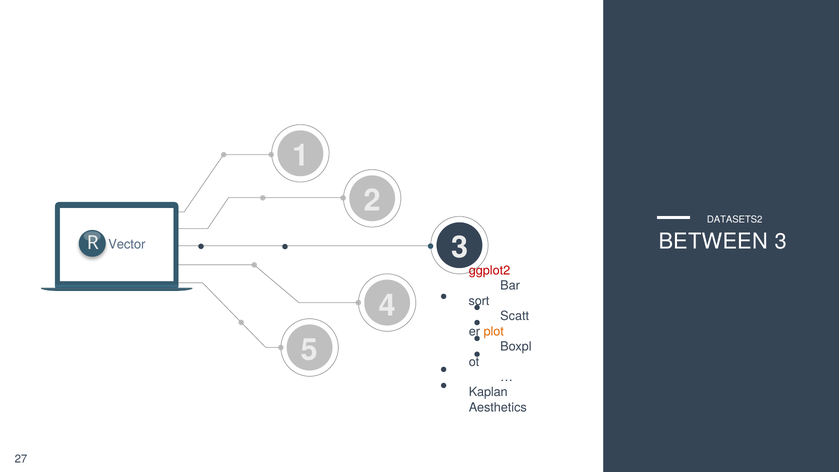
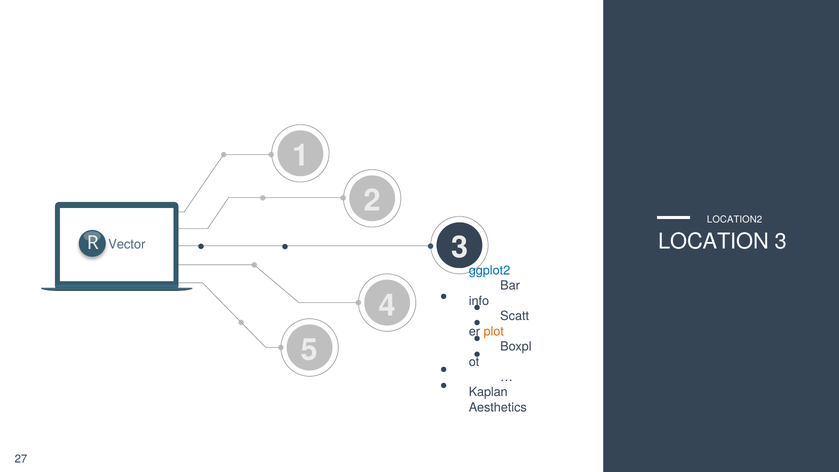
DATASETS2: DATASETS2 -> LOCATION2 (735, 220)
BETWEEN: BETWEEN -> LOCATION (714, 242)
ggplot2 colour: red -> blue (489, 271)
sort: sort -> info (479, 301)
